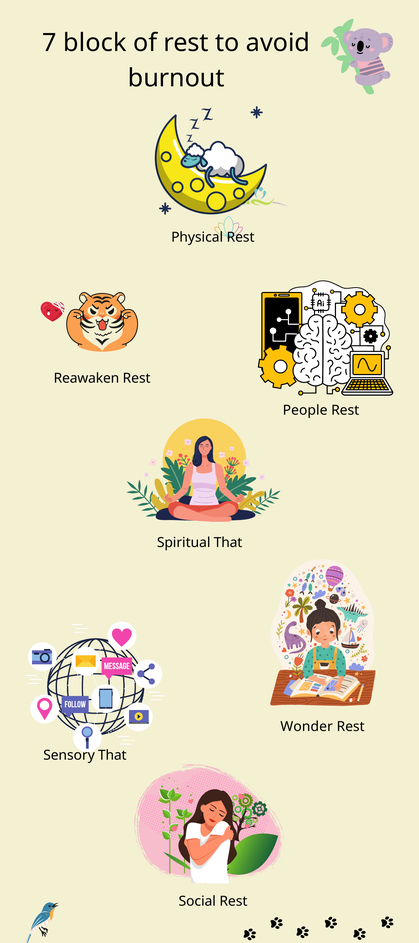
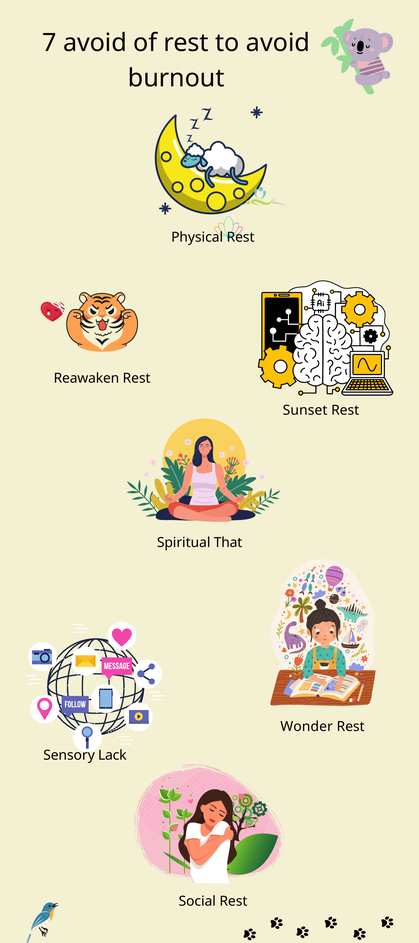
7 block: block -> avoid (95, 43)
People: People -> Sunset (305, 410)
Sensory That: That -> Lack (112, 755)
